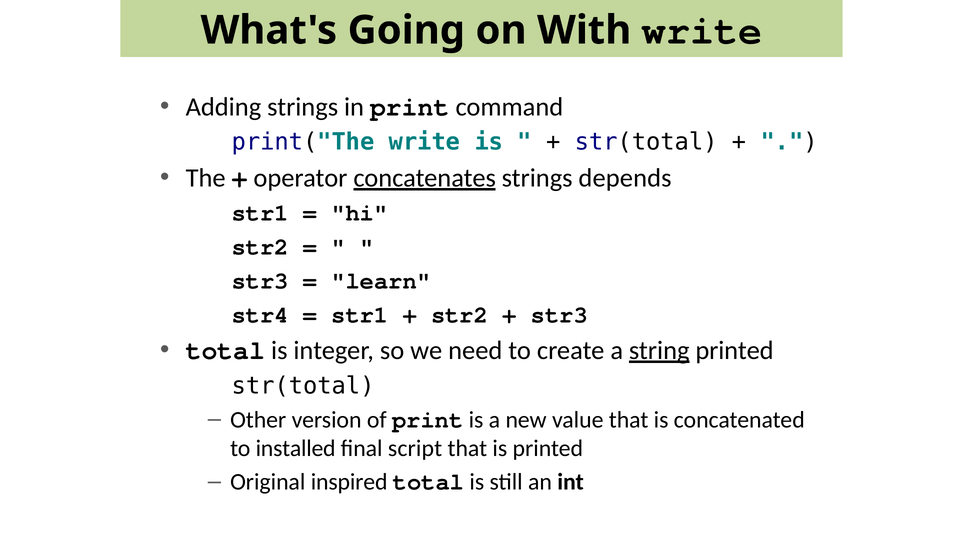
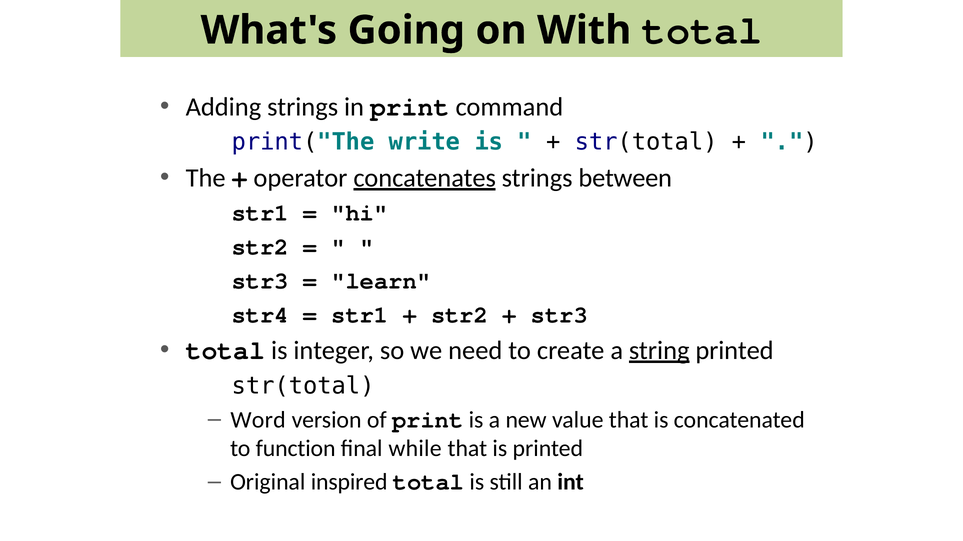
With write: write -> total (702, 30)
depends: depends -> between (625, 178)
Other: Other -> Word (258, 420)
installed: installed -> function (296, 449)
script: script -> while (415, 449)
